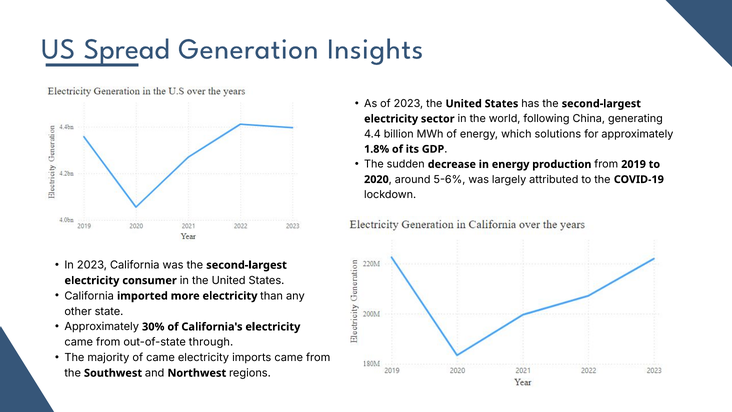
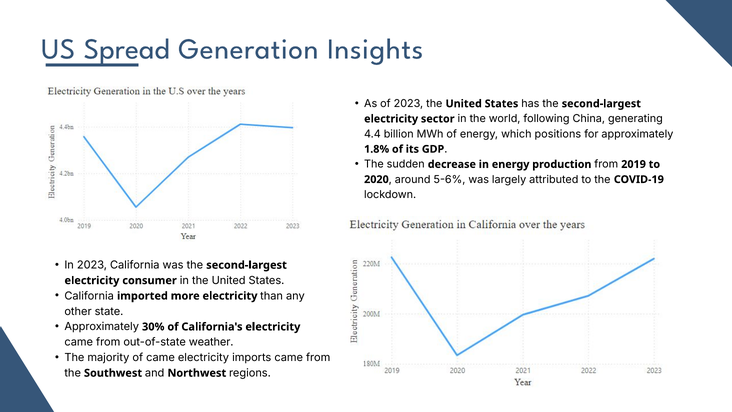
solutions: solutions -> positions (558, 134)
through: through -> weather (211, 342)
